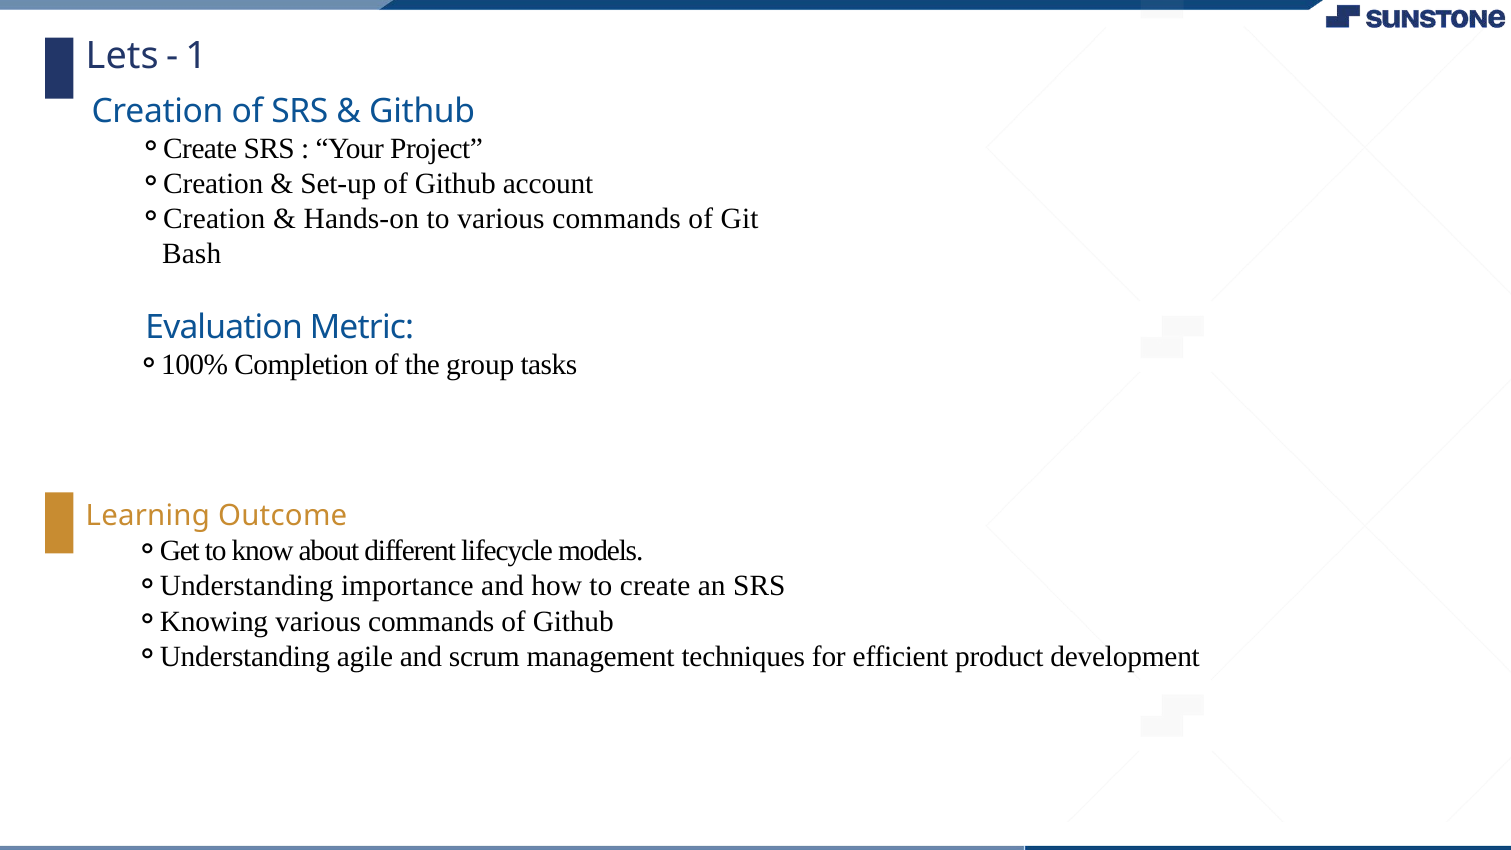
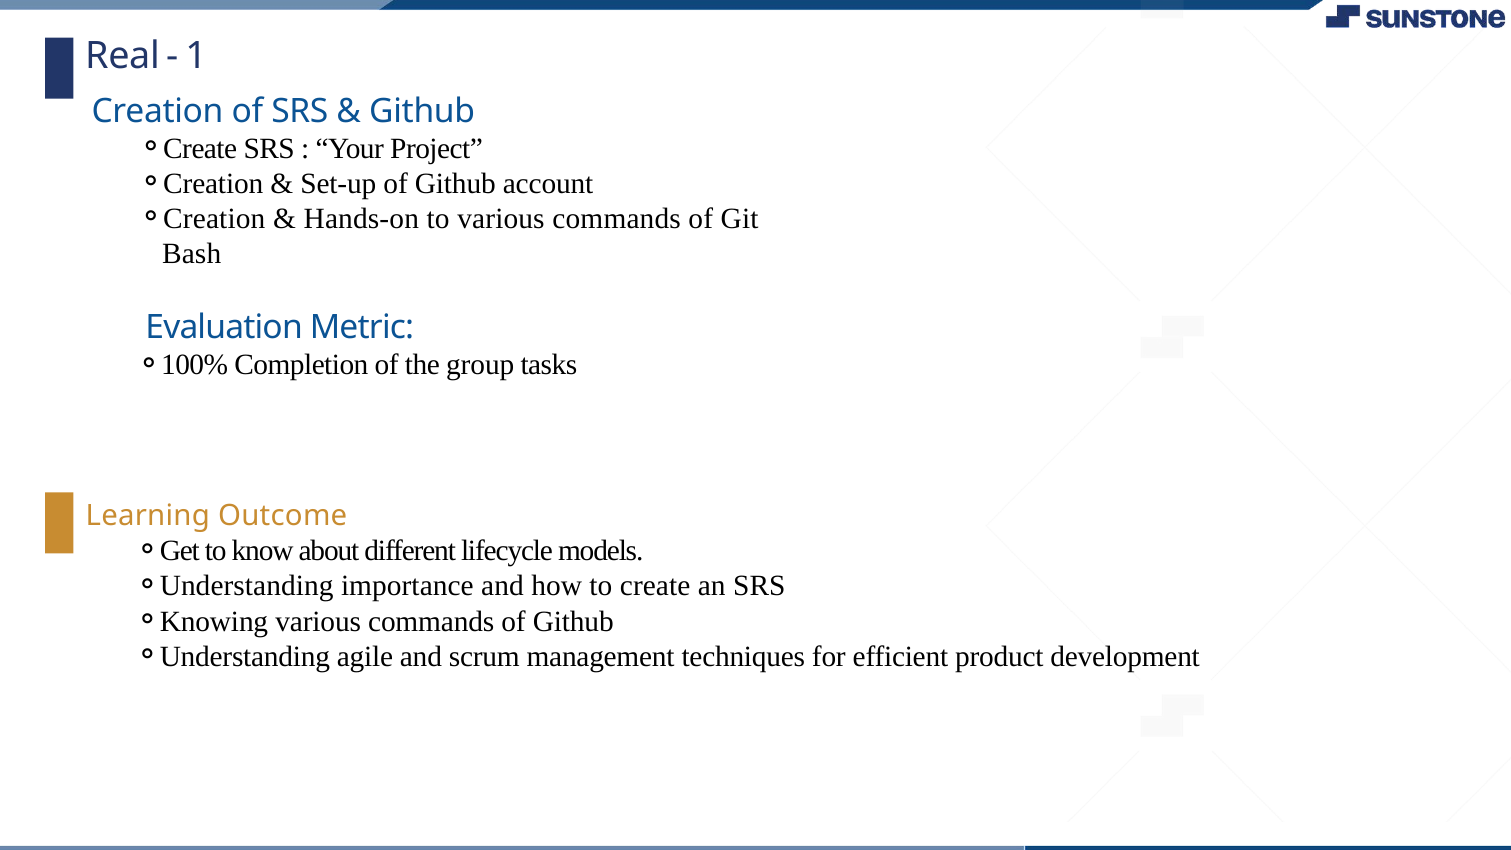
Lets: Lets -> Real (123, 56)
